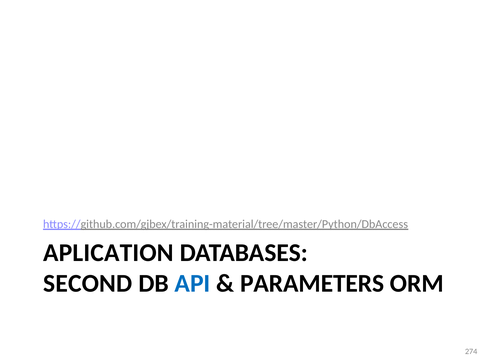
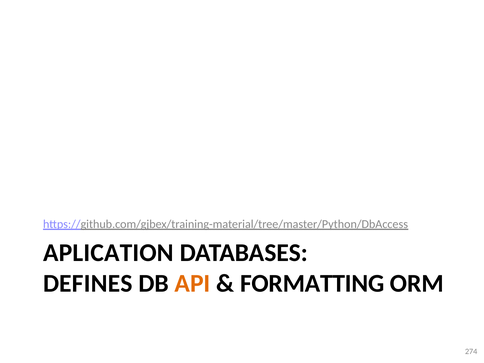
SECOND: SECOND -> DEFINES (88, 283)
API colour: blue -> orange (193, 283)
PARAMETERS: PARAMETERS -> FORMATTING (312, 283)
